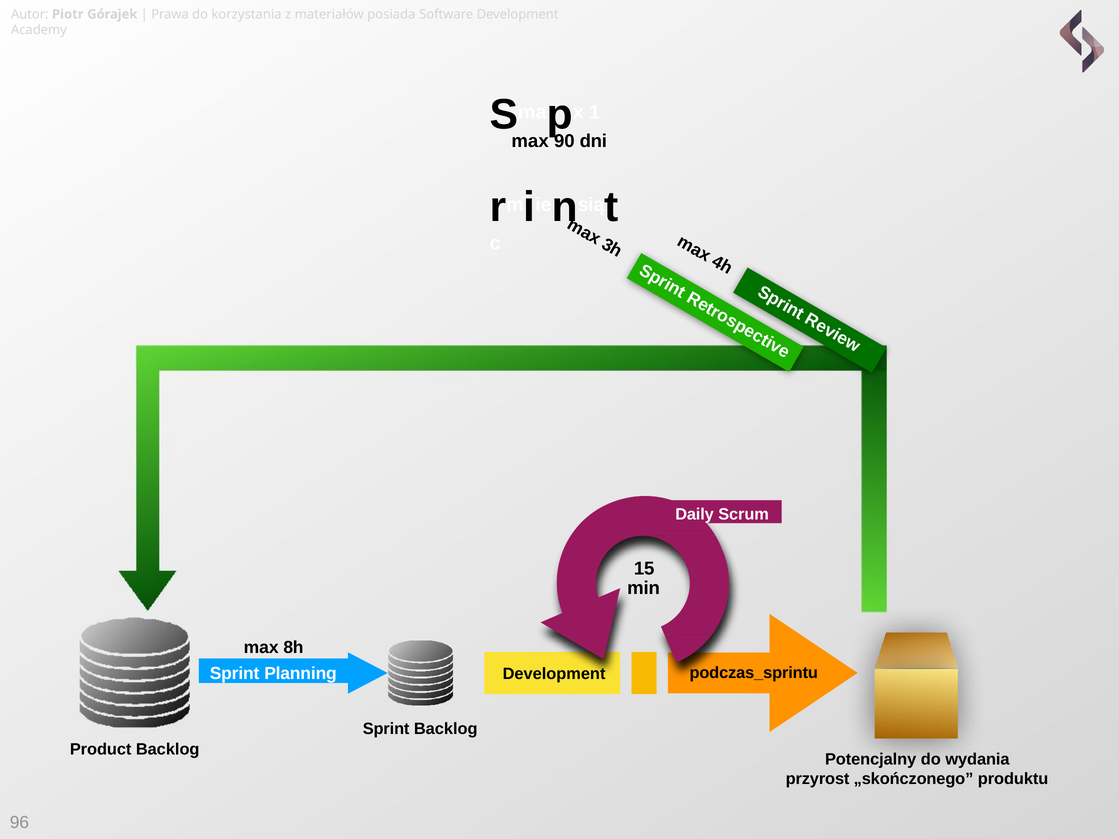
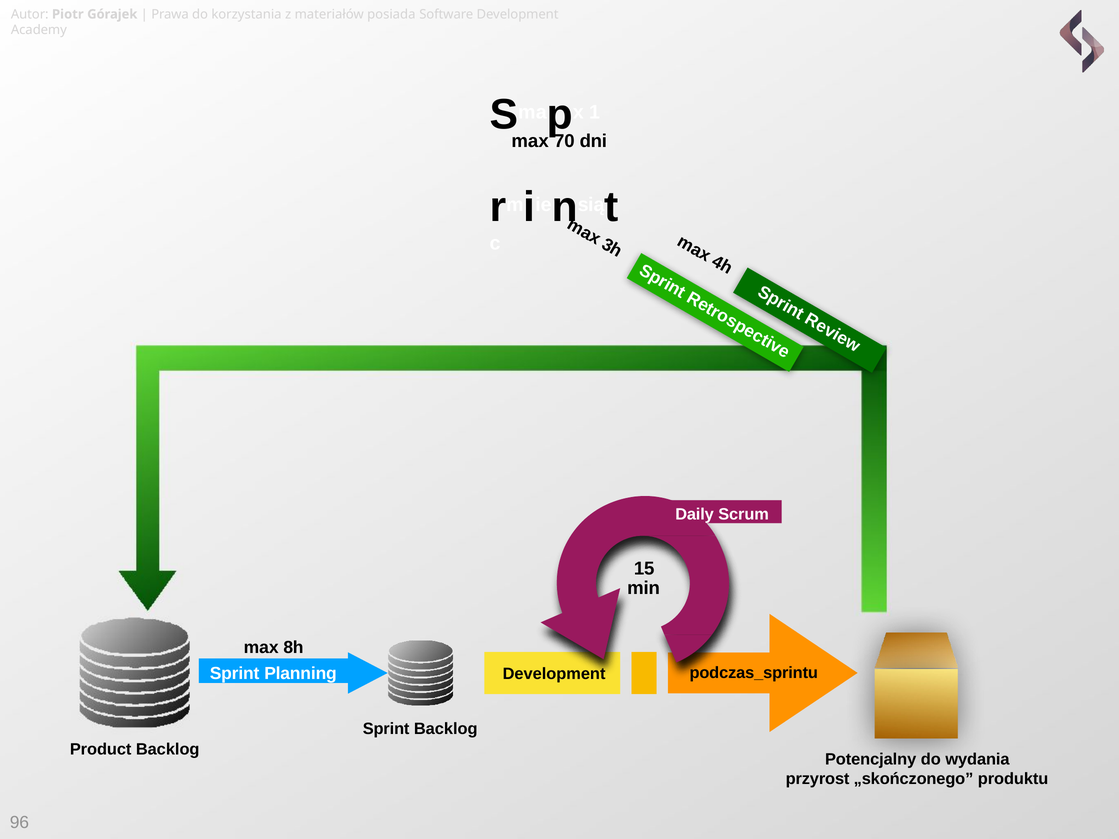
90: 90 -> 70 (564, 141)
